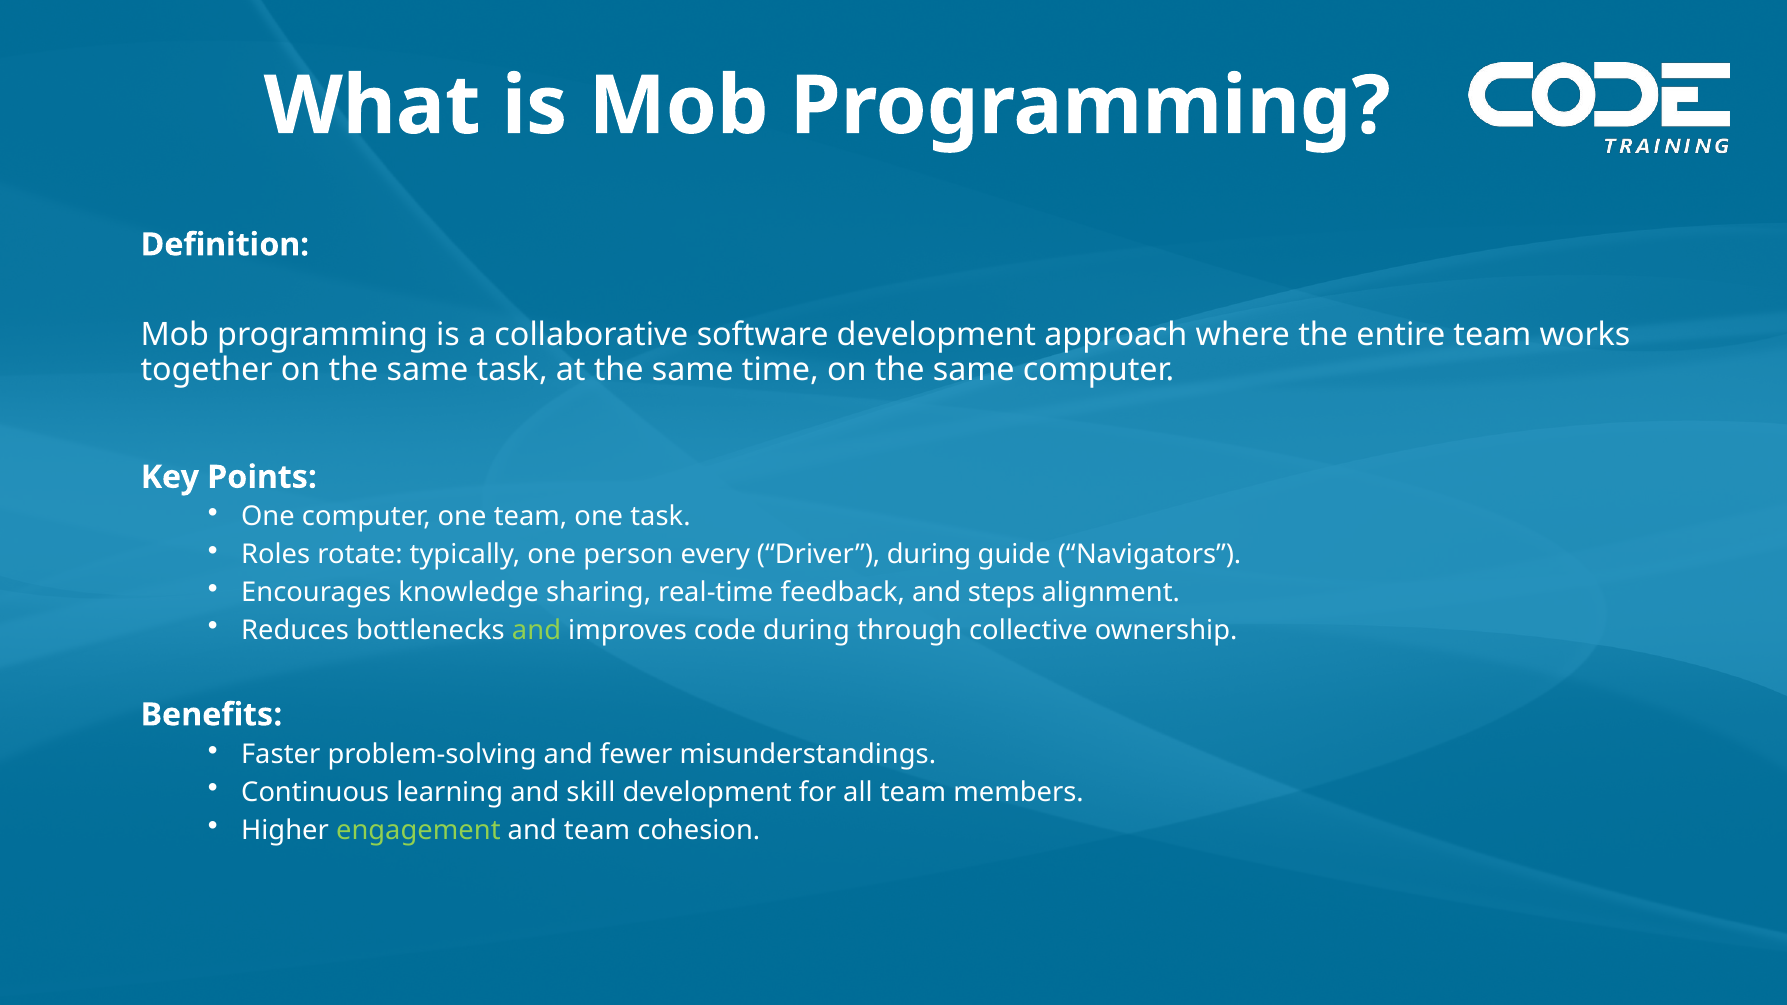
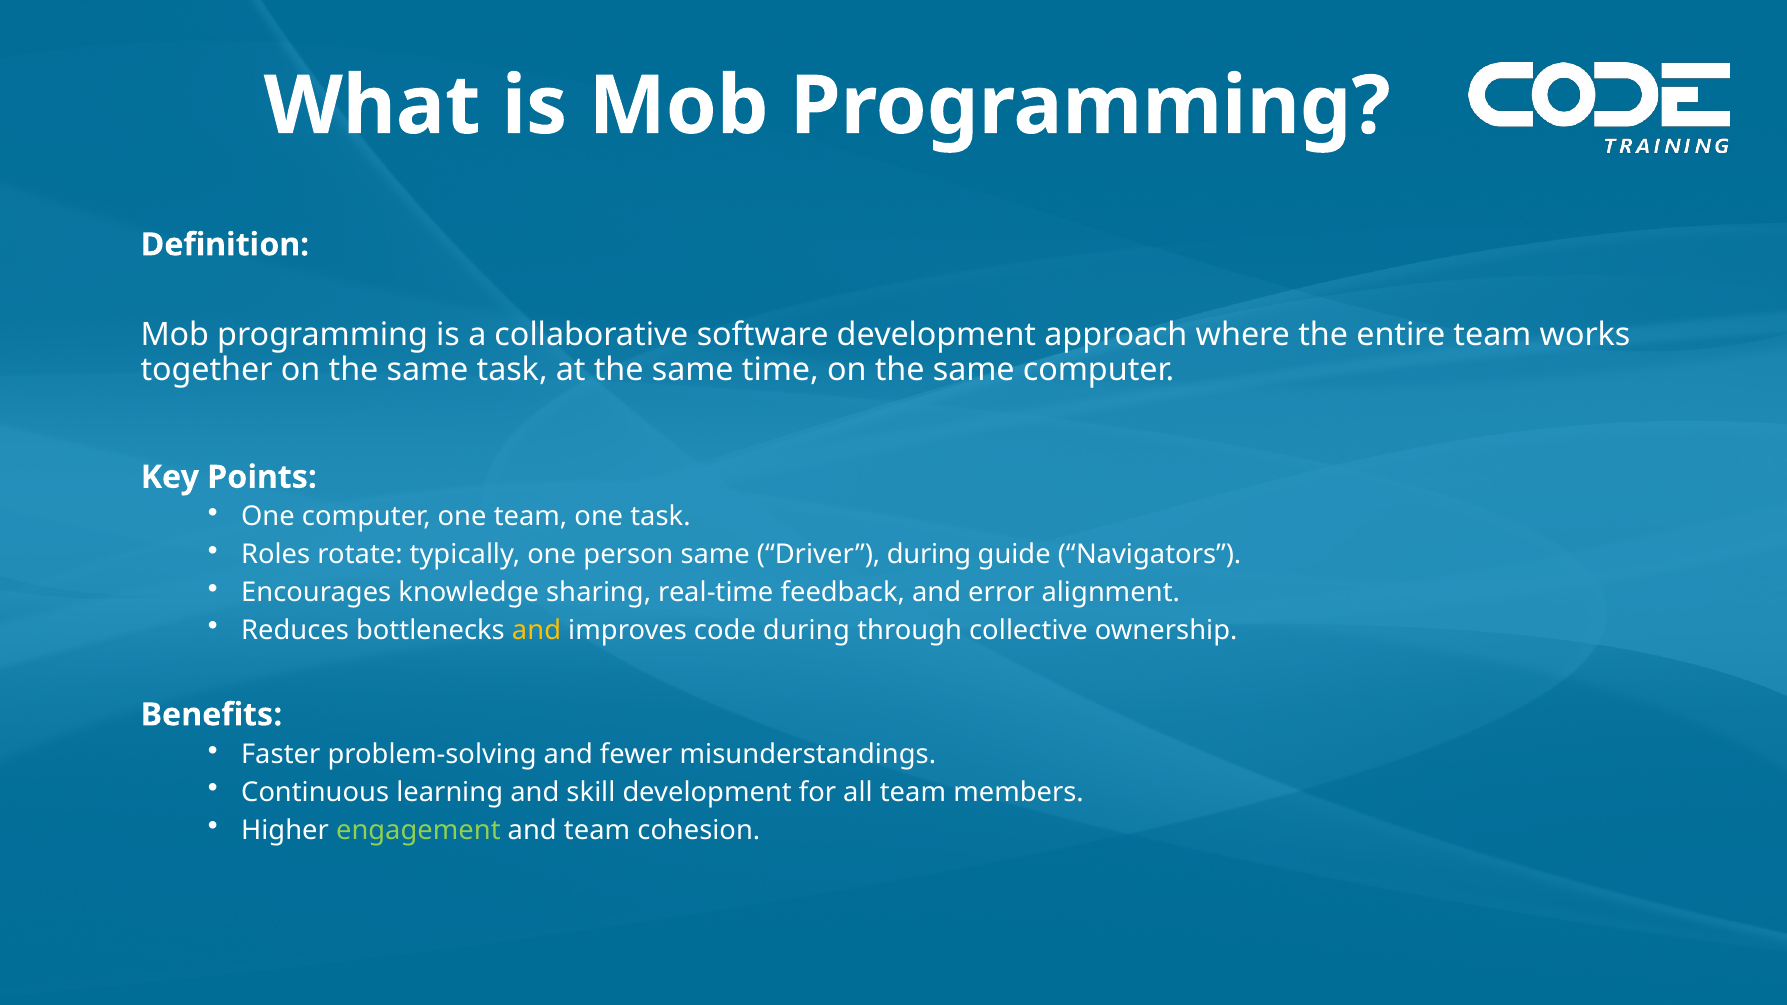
person every: every -> same (715, 555)
steps: steps -> error (1001, 593)
and colour: light green -> yellow (536, 630)
